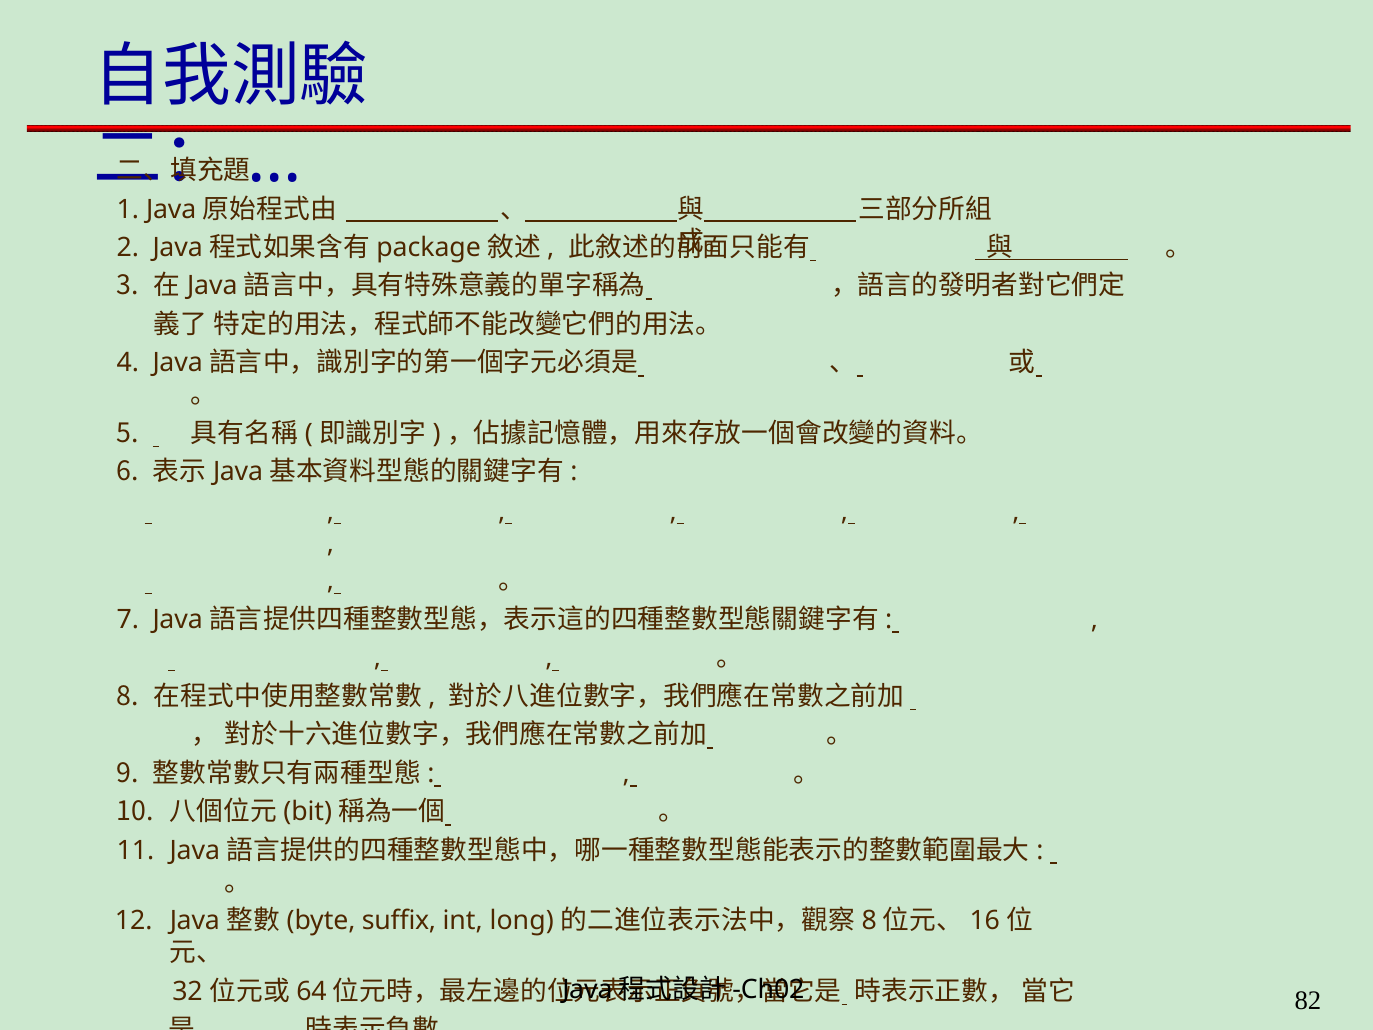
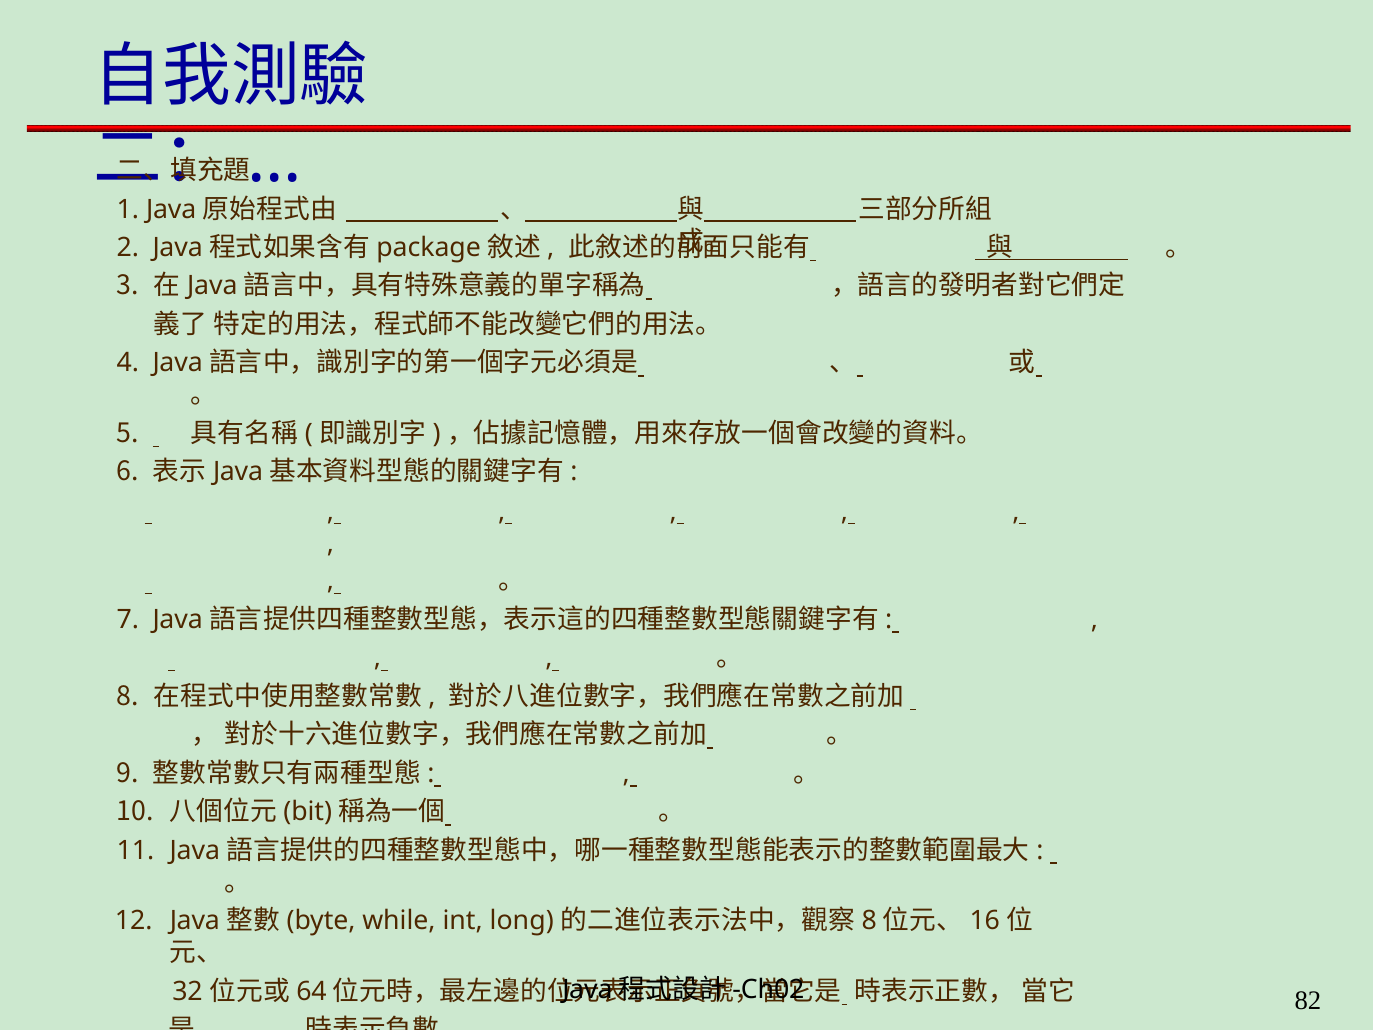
suffix: suffix -> while (399, 921)
